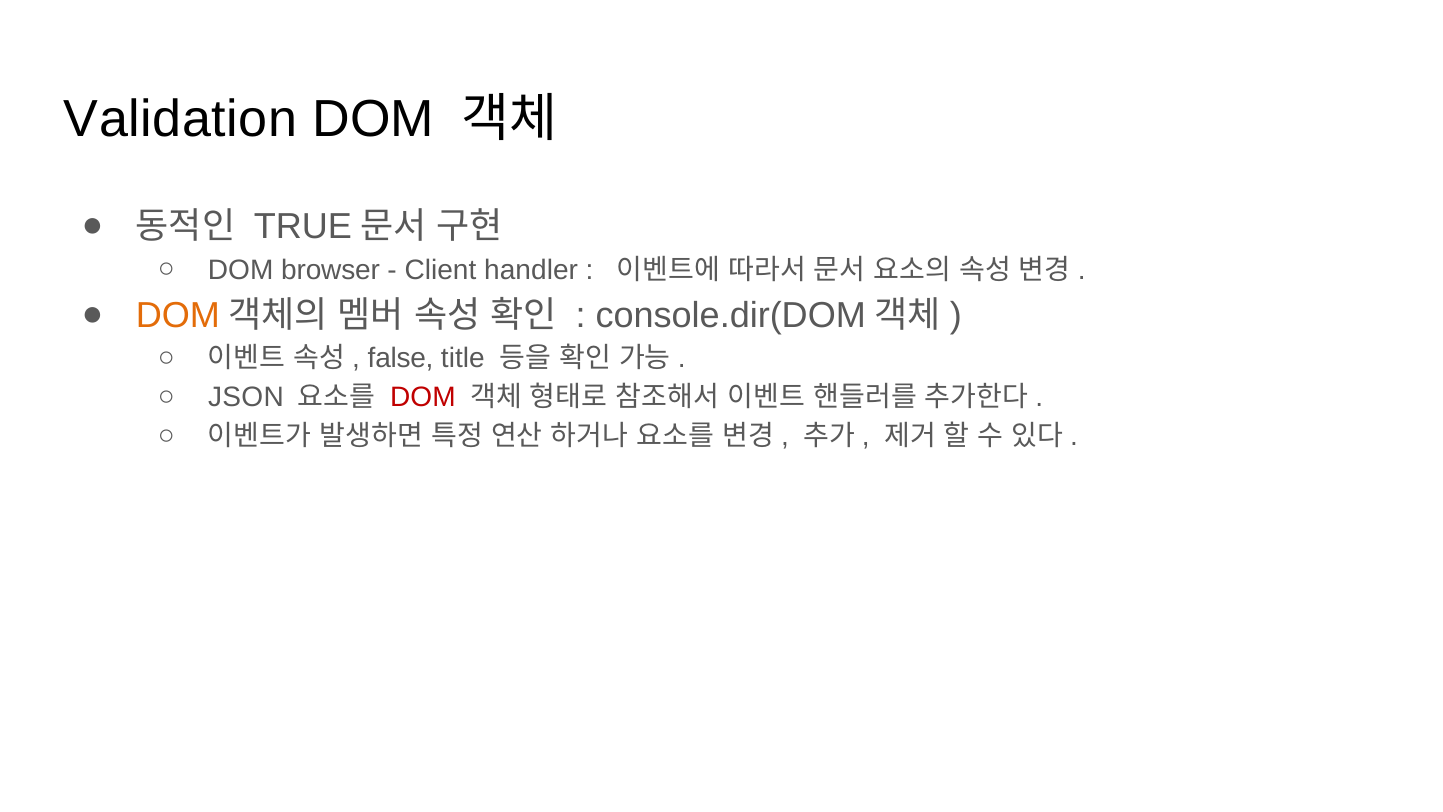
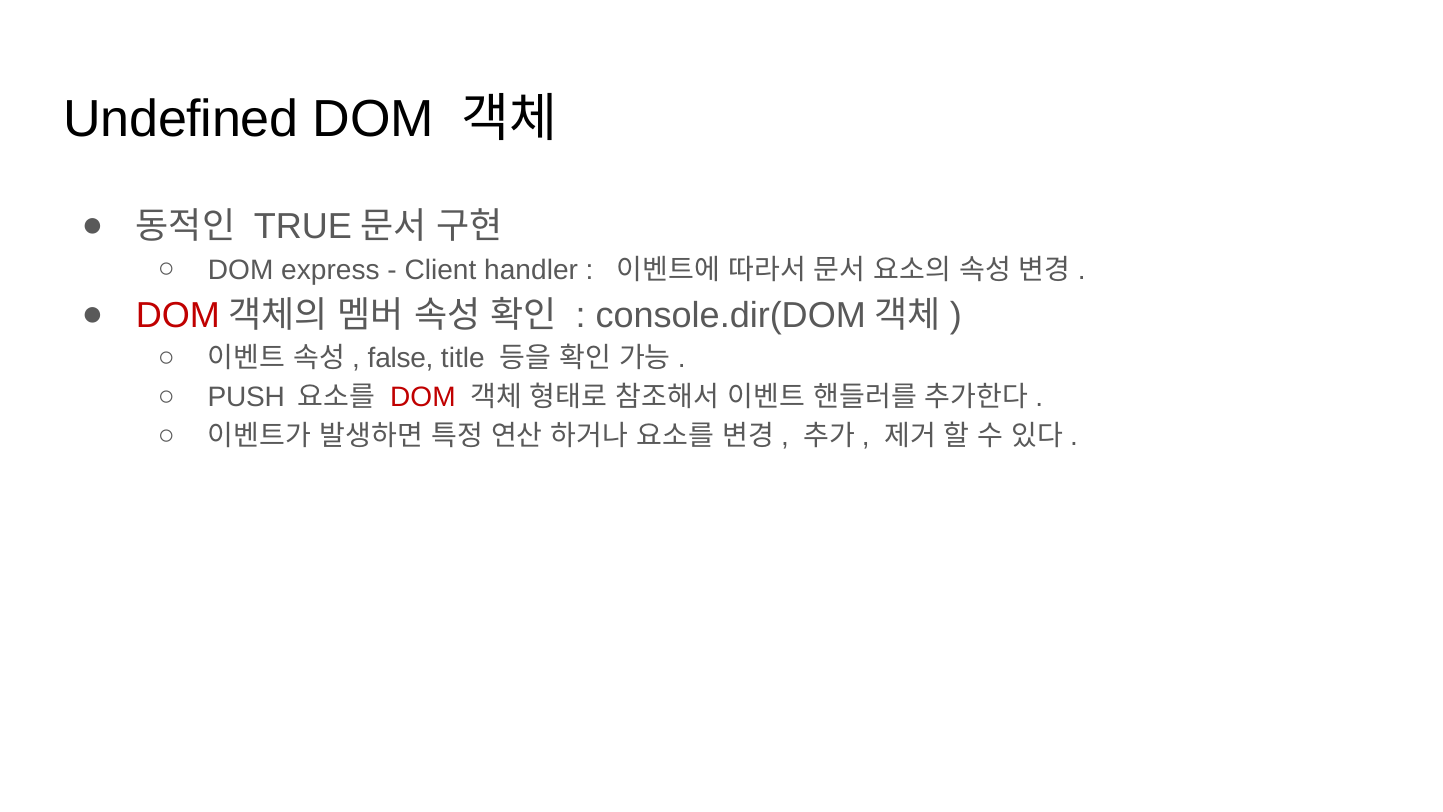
Validation: Validation -> Undefined (181, 120)
browser: browser -> express (330, 270)
DOM colour: orange -> red (178, 315)
JSON: JSON -> PUSH (246, 397)
